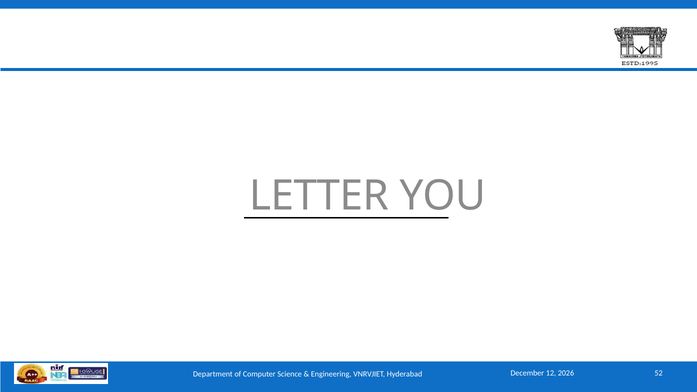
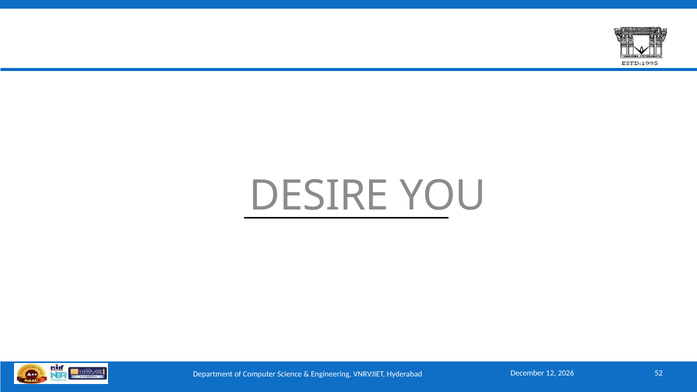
LETTER: LETTER -> DESIRE (319, 196)
